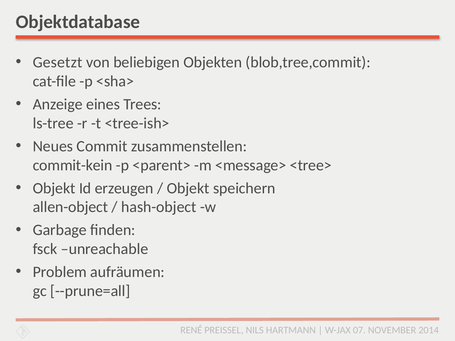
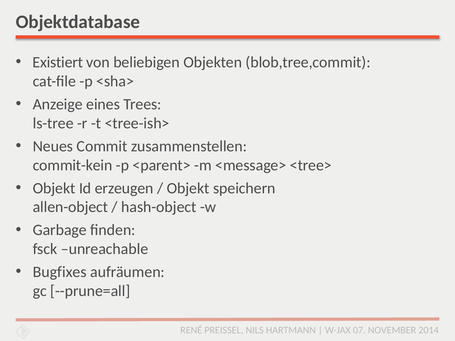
Gesetzt: Gesetzt -> Existiert (58, 62)
Problem: Problem -> Bugfixes (60, 272)
